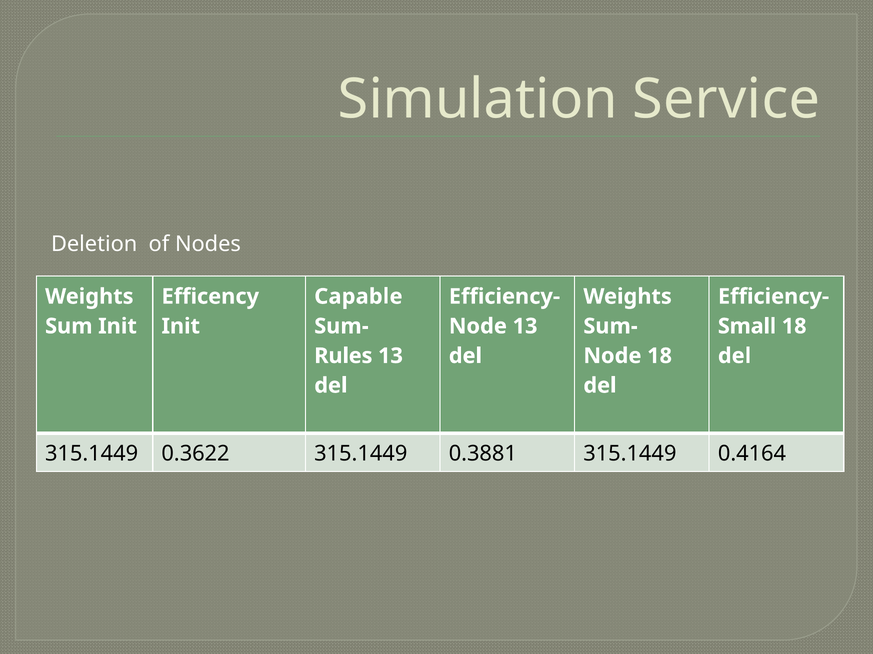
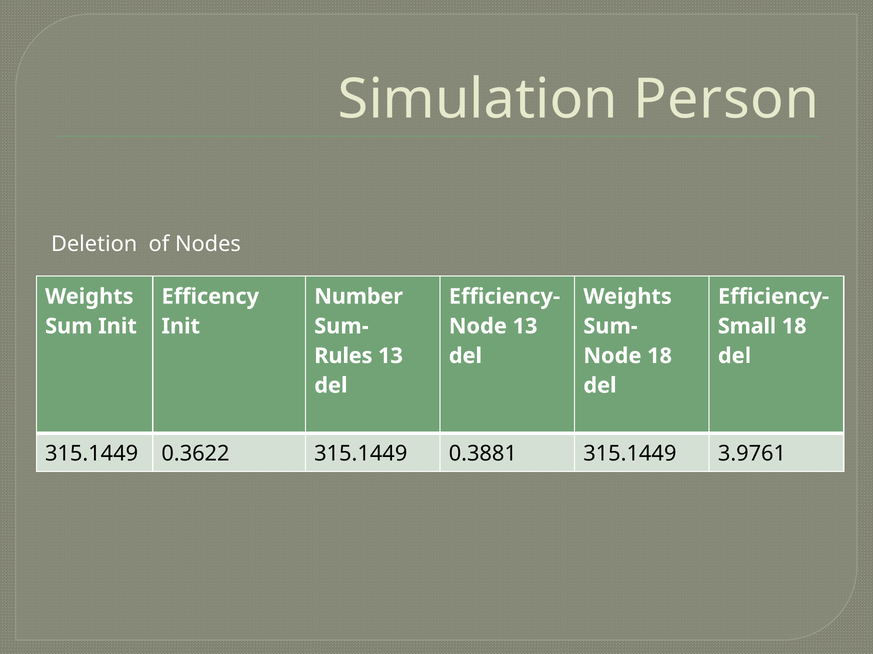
Service: Service -> Person (726, 99)
Capable: Capable -> Number (359, 297)
0.4164: 0.4164 -> 3.9761 (752, 454)
